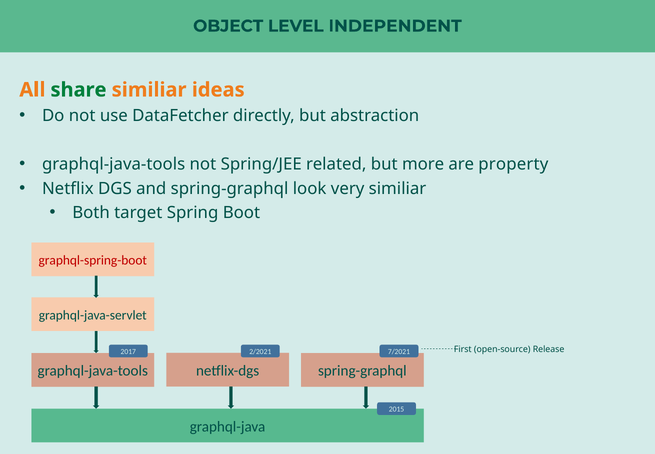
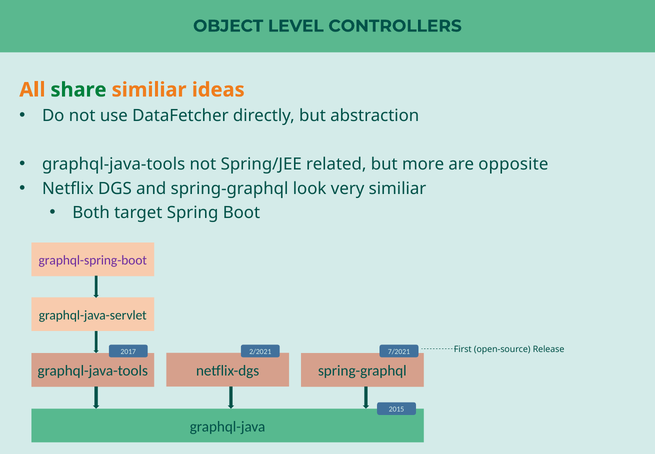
INDEPENDENT: INDEPENDENT -> CONTROLLERS (395, 26)
property: property -> opposite (513, 164)
graphql-spring-boot colour: red -> purple (93, 260)
